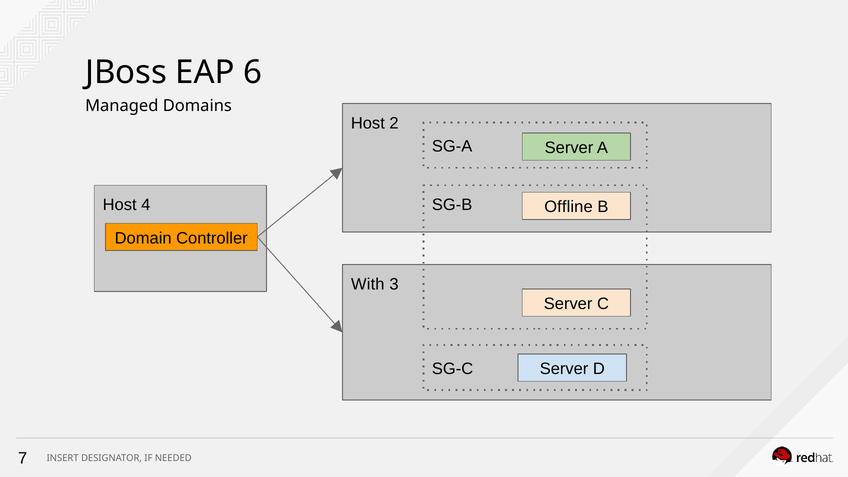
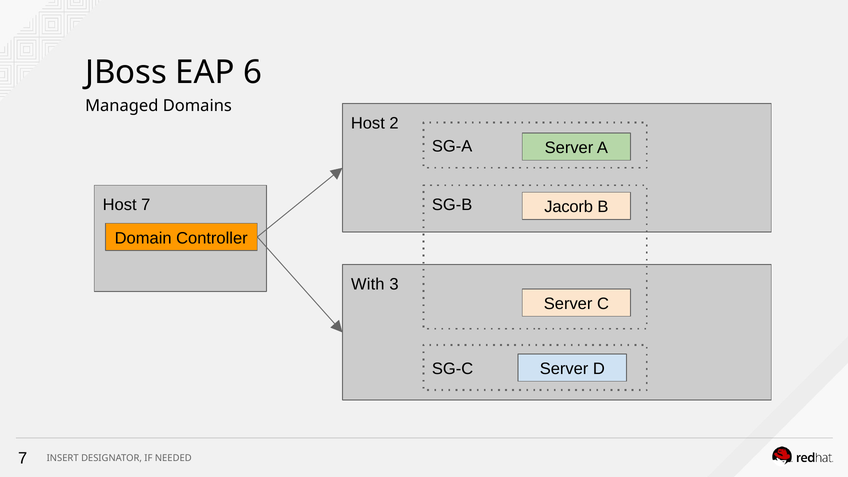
Host 4: 4 -> 7 (146, 205)
Offline: Offline -> Jacorb (569, 207)
